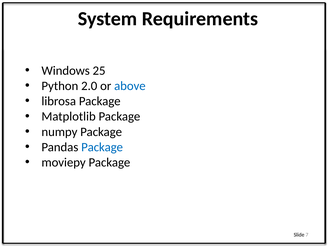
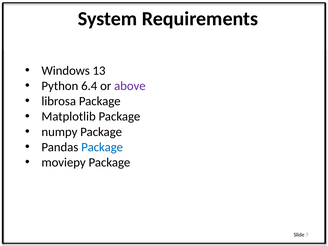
25: 25 -> 13 (99, 71)
2.0: 2.0 -> 6.4 (89, 86)
above colour: blue -> purple (130, 86)
